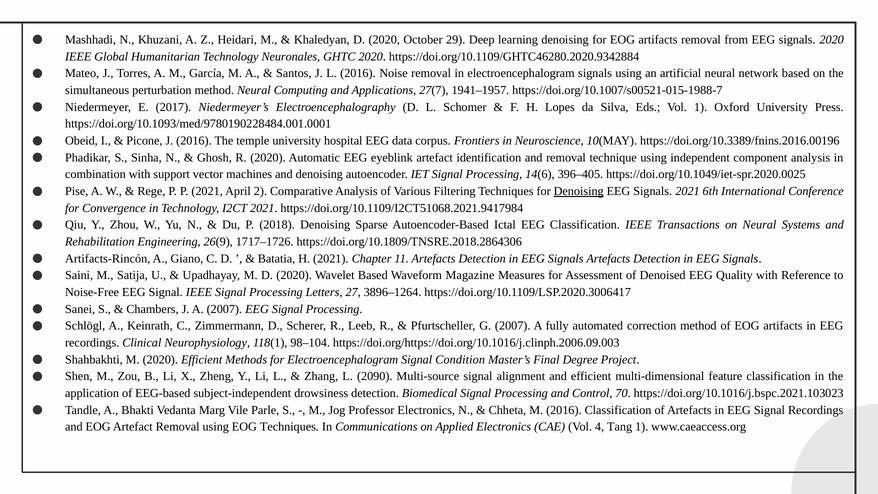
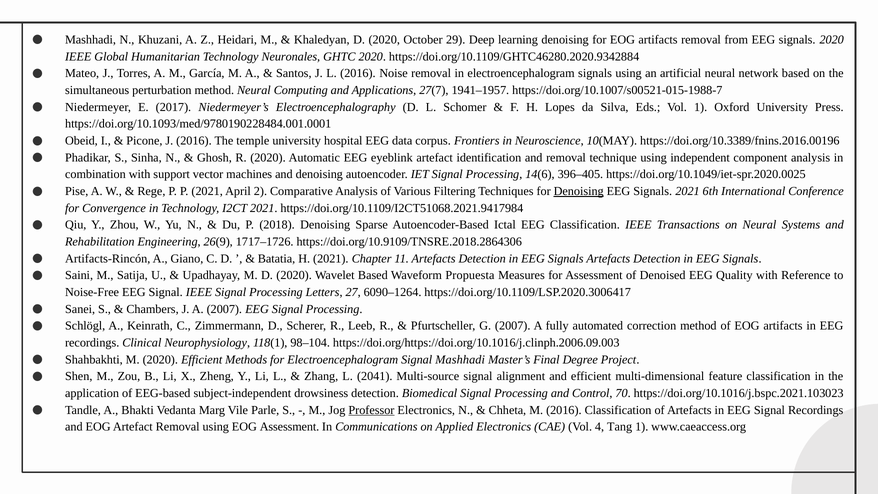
https://doi.org/10.1809/TNSRE.2018.2864306: https://doi.org/10.1809/TNSRE.2018.2864306 -> https://doi.org/10.9109/TNSRE.2018.2864306 (409, 242)
Magazine: Magazine -> Propuesta (470, 275)
3896–1264: 3896–1264 -> 6090–1264 (393, 292)
Signal Condition: Condition -> Mashhadi (460, 359)
2090: 2090 -> 2041 (375, 376)
Professor underline: none -> present (371, 410)
EOG Techniques: Techniques -> Assessment (289, 427)
